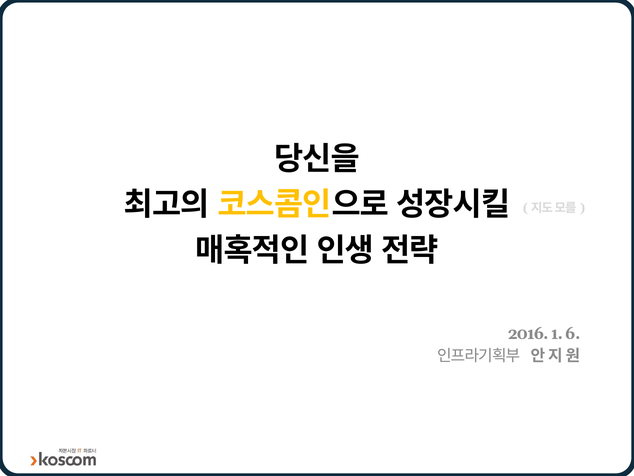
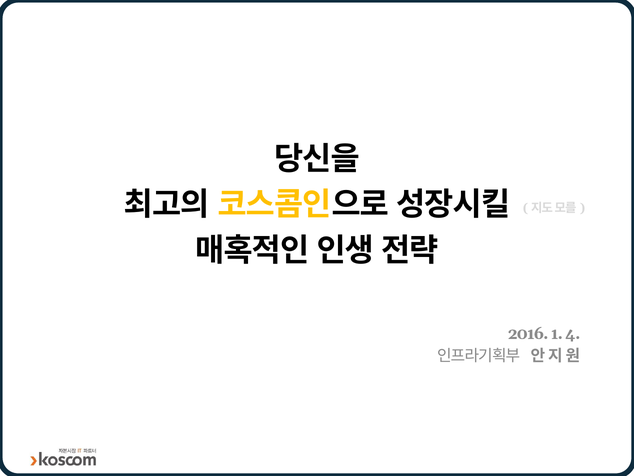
6: 6 -> 4 (573, 333)
